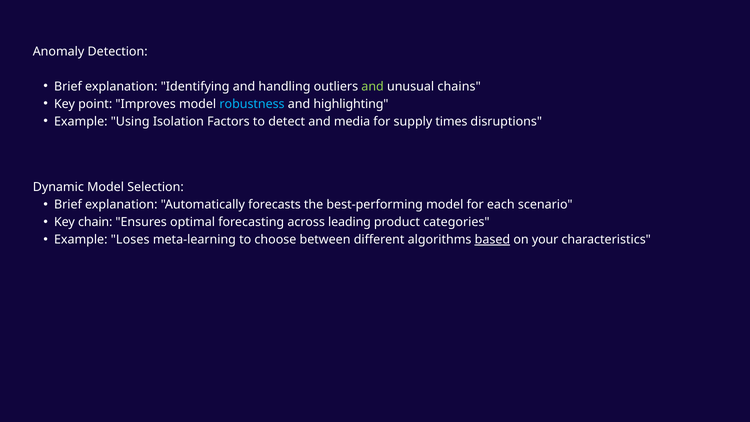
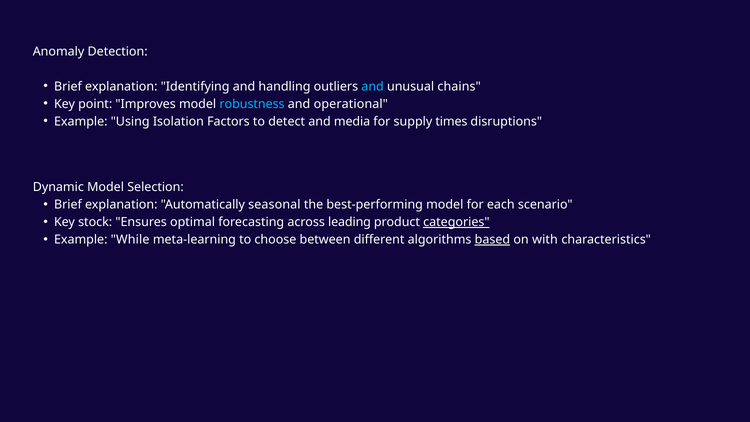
and colour: light green -> light blue (373, 86)
highlighting: highlighting -> operational (351, 104)
forecasts: forecasts -> seasonal (274, 205)
chain: chain -> stock (95, 222)
categories underline: none -> present (456, 222)
Loses: Loses -> While (130, 240)
your: your -> with (545, 240)
